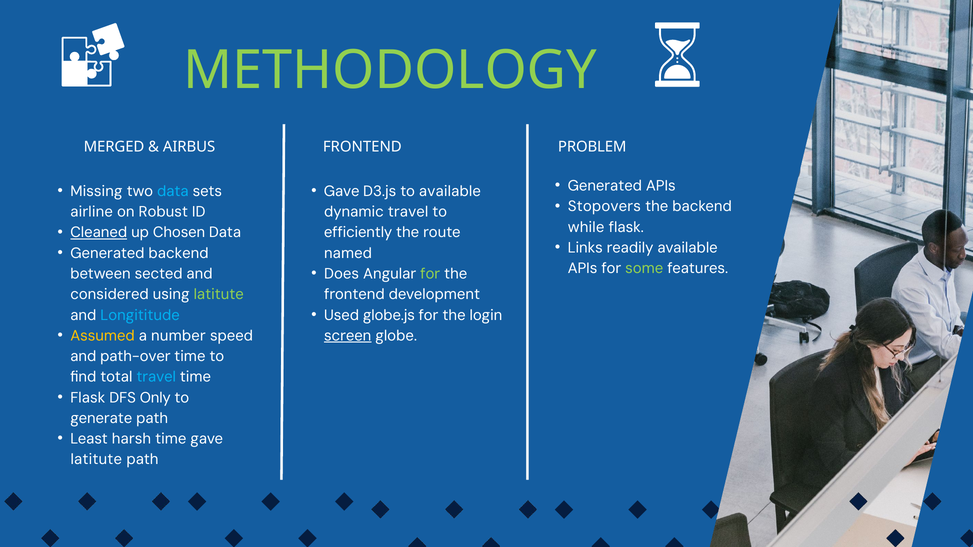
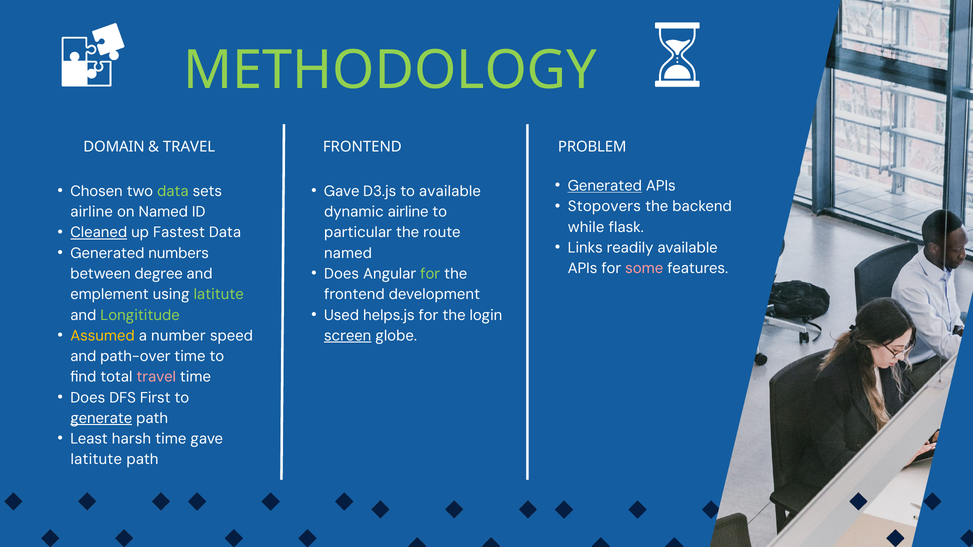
MERGED: MERGED -> DOMAIN (114, 147)
AIRBUS: AIRBUS -> TRAVEL (189, 147)
Generated underline: none -> present (605, 186)
Missing: Missing -> Chosen (96, 191)
data colour: light blue -> light green (173, 191)
on Robust: Robust -> Named (163, 212)
dynamic travel: travel -> airline (408, 212)
Chosen: Chosen -> Fastest (179, 233)
efficiently: efficiently -> particular (358, 233)
Generated backend: backend -> numbers (179, 253)
some colour: light green -> pink (644, 269)
sected: sected -> degree (159, 274)
considered: considered -> emplement (110, 295)
globe.js: globe.js -> helps.js (389, 315)
Longititude colour: light blue -> light green (140, 315)
travel colour: light blue -> pink (156, 377)
Flask: Flask -> Does (88, 398)
Only: Only -> First (155, 398)
generate underline: none -> present (101, 419)
